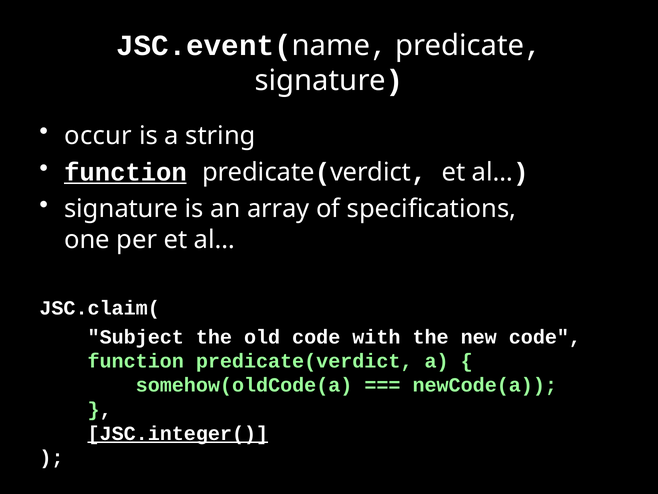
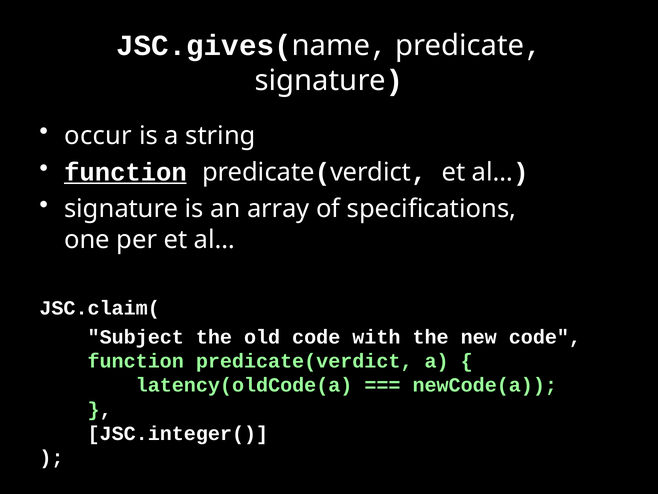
JSC.event(: JSC.event( -> JSC.gives( (204, 45)
somehow(oldCode(a: somehow(oldCode(a -> latency(oldCode(a (244, 385)
JSC.integer( underline: present -> none (178, 433)
